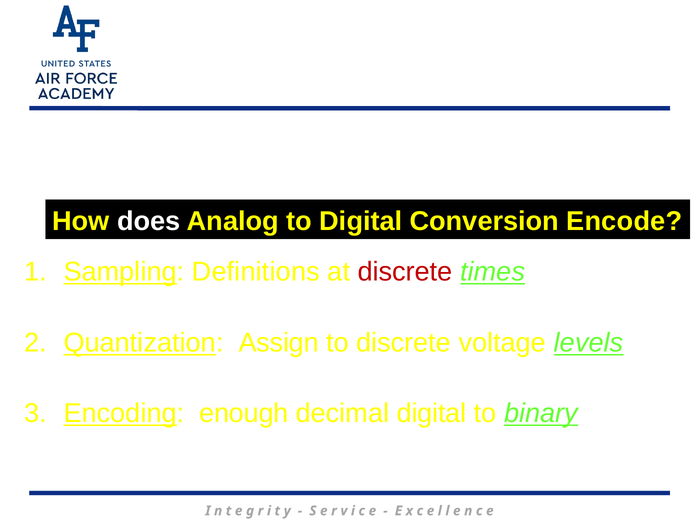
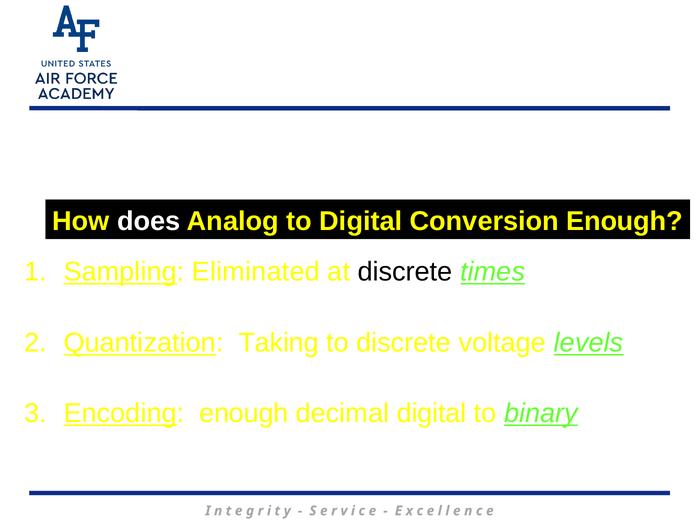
Conversion Encode: Encode -> Enough (625, 221)
Definitions: Definitions -> Eliminated (256, 272)
discrete colour: red -> black (405, 272)
Assign: Assign -> Taking (279, 343)
